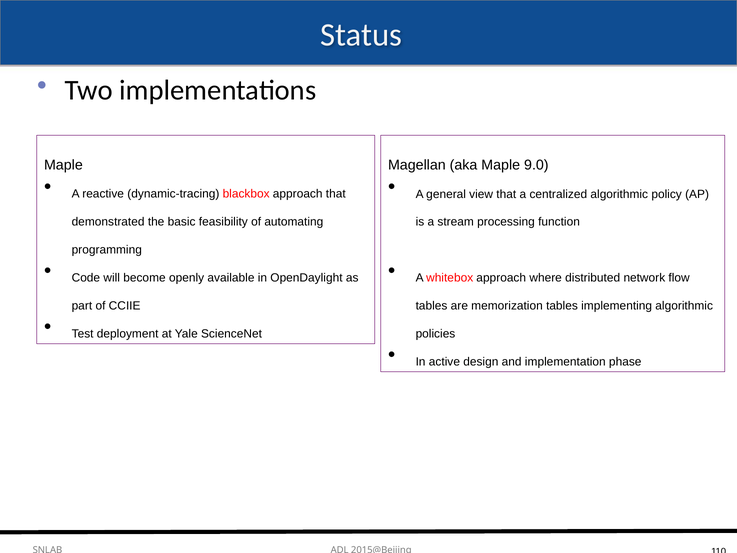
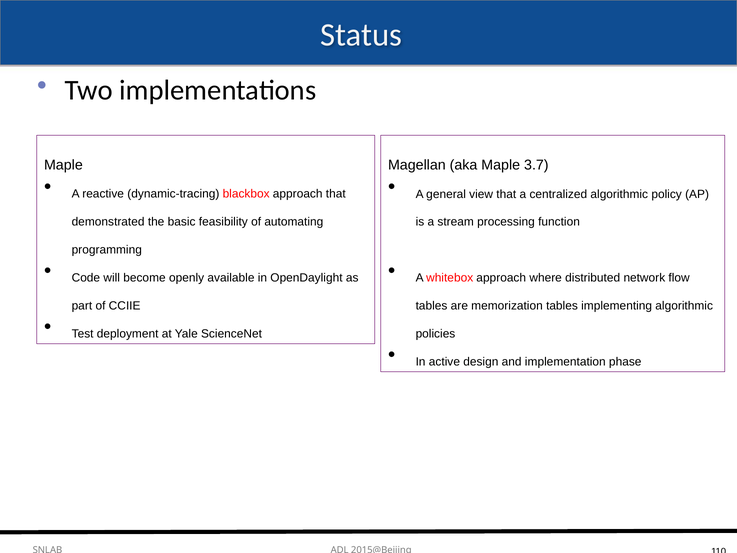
9.0: 9.0 -> 3.7 (536, 165)
